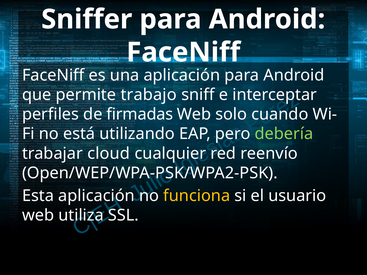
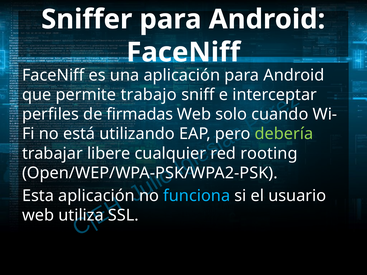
cloud: cloud -> libere (109, 154)
reenvío: reenvío -> rooting (269, 154)
funciona colour: yellow -> light blue (197, 196)
